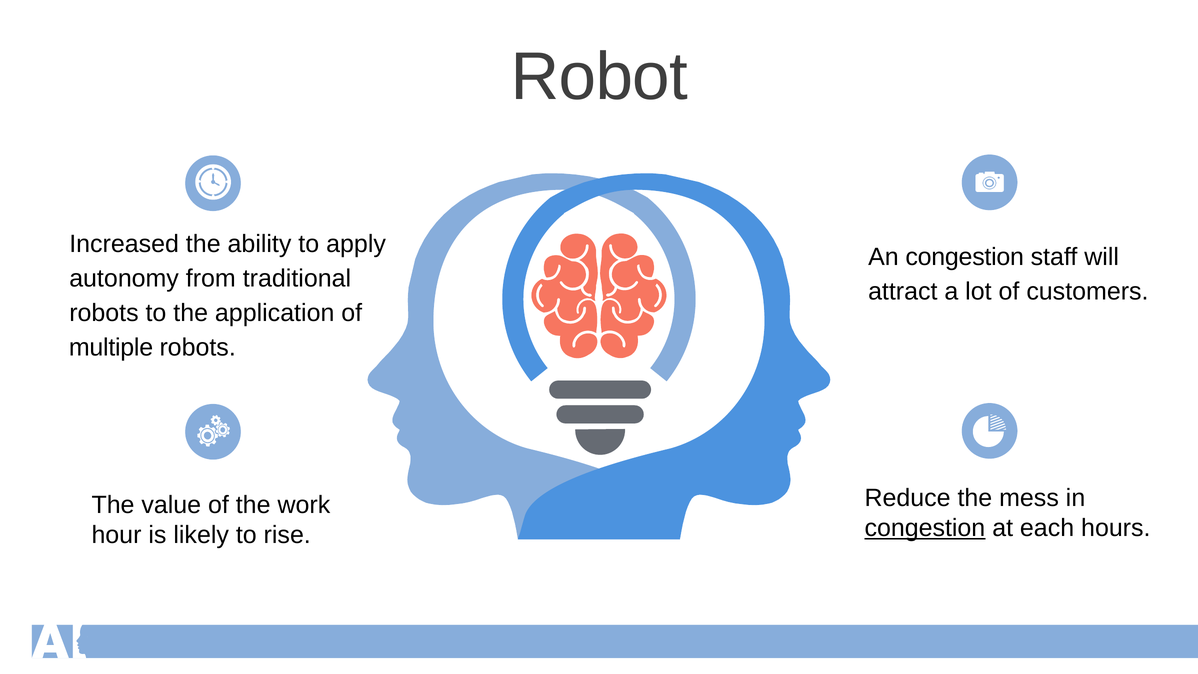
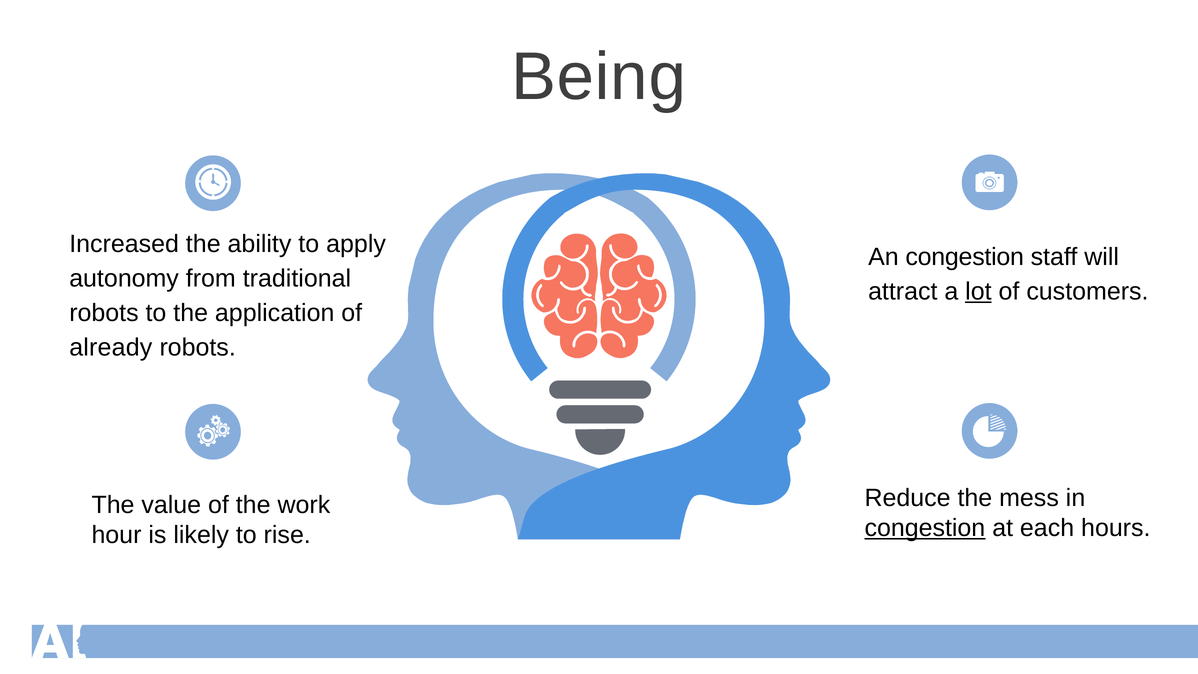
Robot: Robot -> Being (599, 77)
lot underline: none -> present (978, 291)
multiple: multiple -> already (111, 348)
